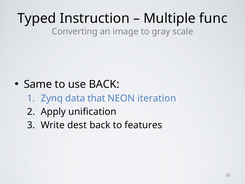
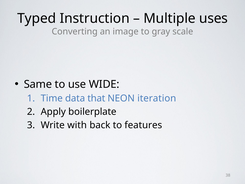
func: func -> uses (214, 18)
use BACK: BACK -> WIDE (104, 84)
Zynq: Zynq -> Time (52, 98)
unification: unification -> boilerplate (92, 112)
dest: dest -> with (77, 125)
